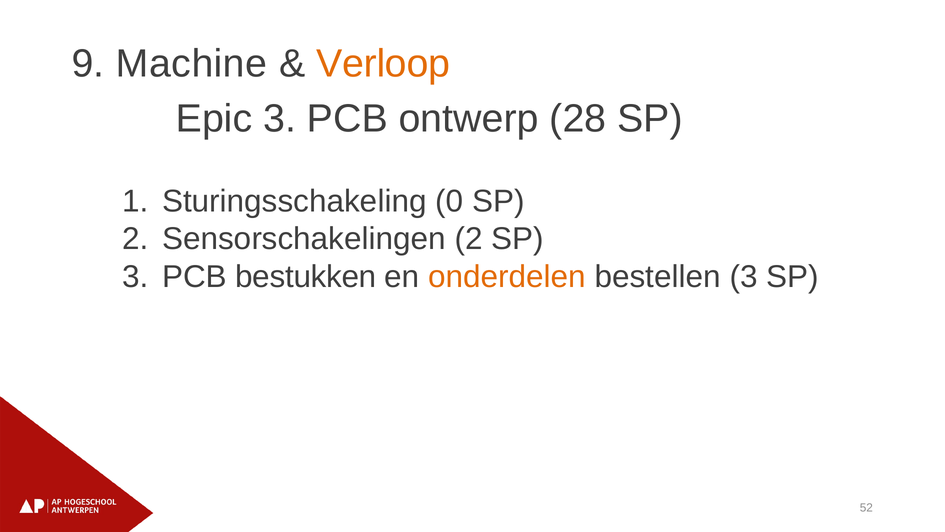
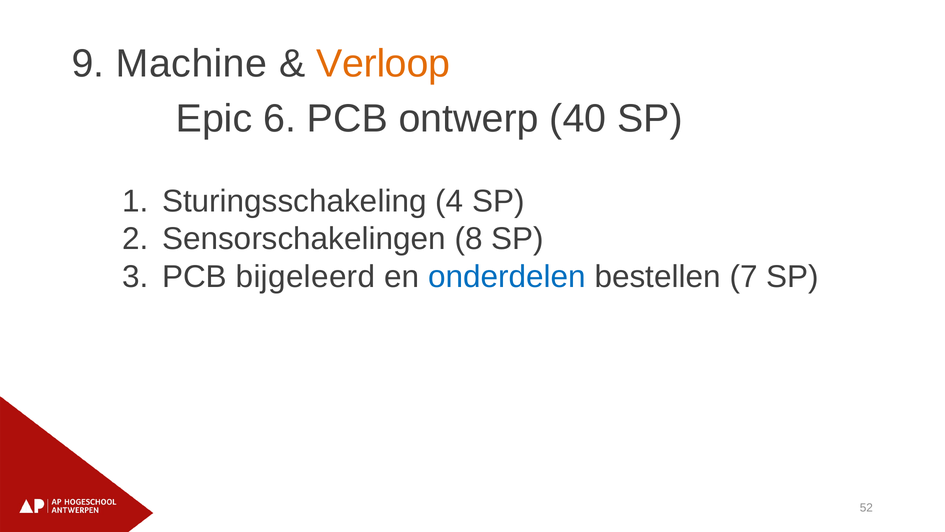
Epic 3: 3 -> 6 (280, 119)
28: 28 -> 40 (578, 119)
0: 0 -> 4 (449, 201)
Sensorschakelingen 2: 2 -> 8 (469, 239)
bestukken: bestukken -> bijgeleerd (305, 277)
onderdelen colour: orange -> blue (507, 277)
bestellen 3: 3 -> 7 (744, 277)
